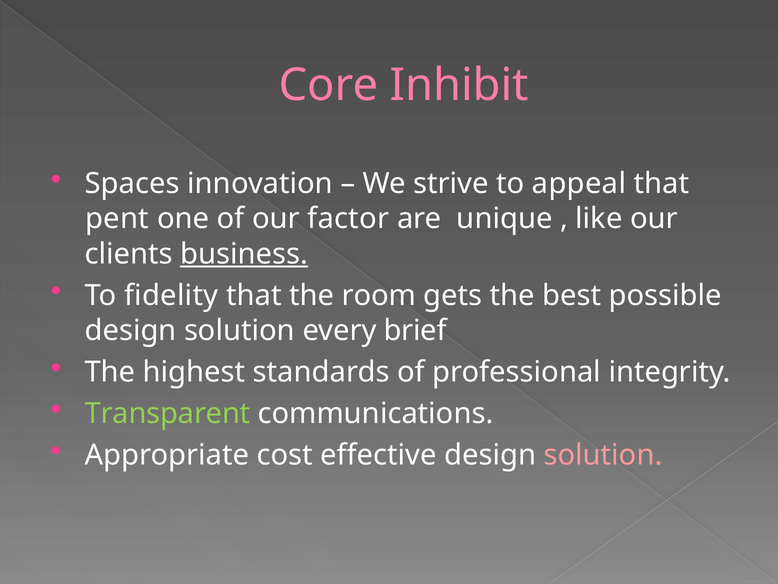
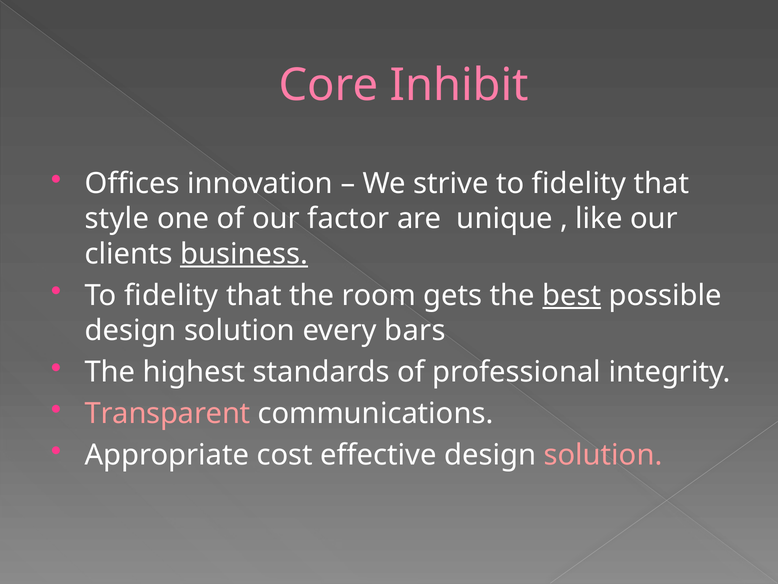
Spaces: Spaces -> Offices (132, 184)
strive to appeal: appeal -> fidelity (579, 184)
pent: pent -> style (117, 219)
best underline: none -> present (572, 295)
brief: brief -> bars (415, 330)
Transparent colour: light green -> pink (168, 413)
